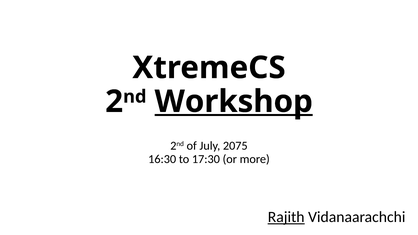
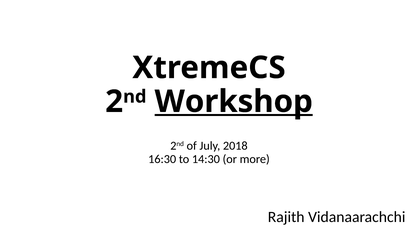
2075: 2075 -> 2018 (235, 146)
17:30: 17:30 -> 14:30 (206, 159)
Rajith underline: present -> none (286, 217)
